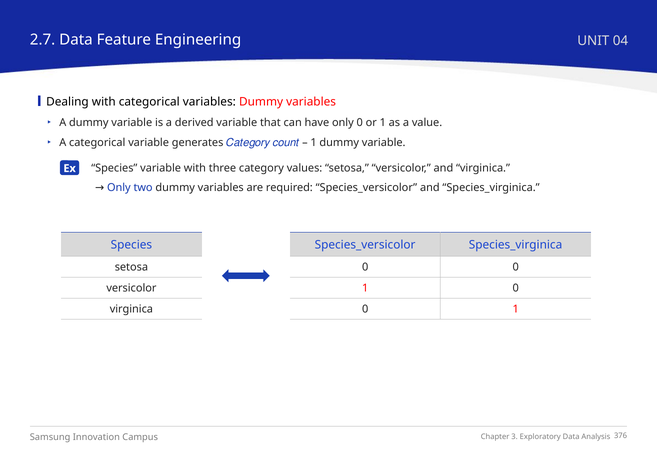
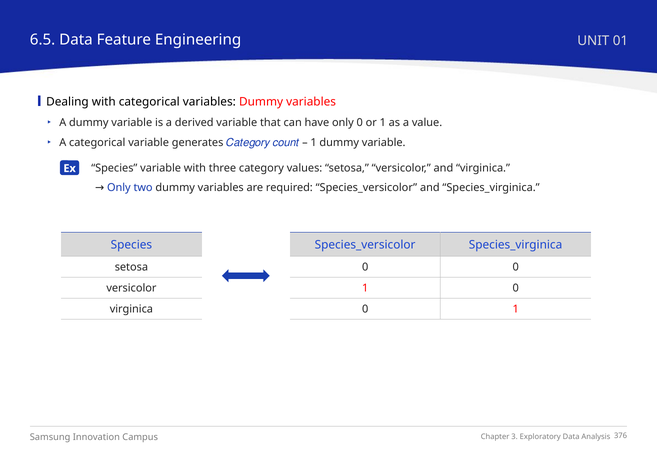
2.7: 2.7 -> 6.5 (43, 40)
04: 04 -> 01 (620, 41)
